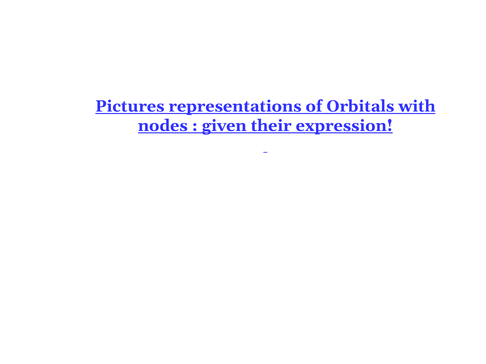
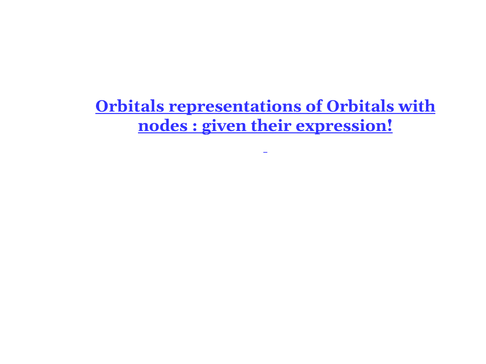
Pictures: Pictures -> Orbitals (130, 106)
